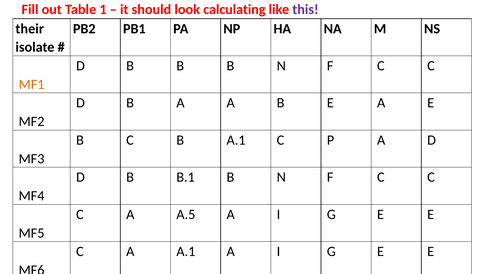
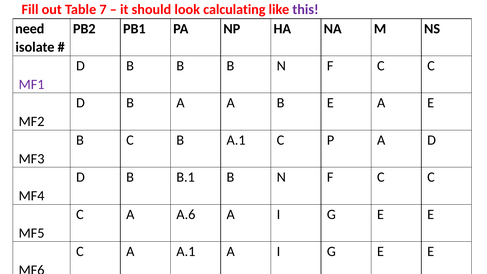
1: 1 -> 7 (103, 9)
their: their -> need (30, 29)
MF1 colour: orange -> purple (32, 84)
A.5: A.5 -> A.6 (186, 214)
